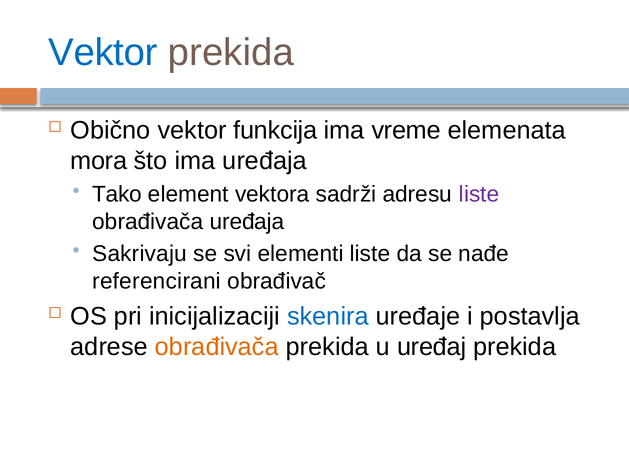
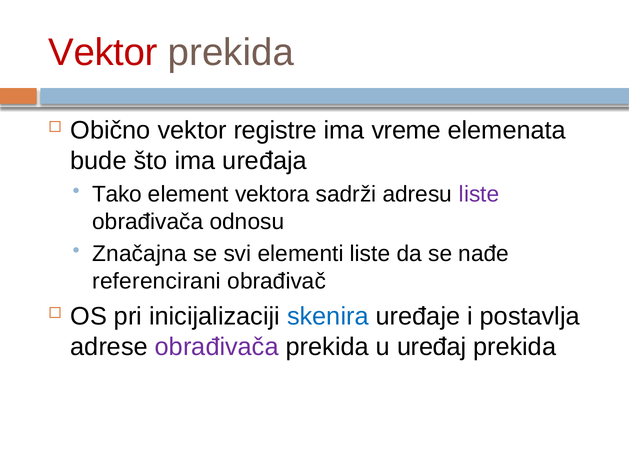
Vektor colour: blue -> red (103, 52)
funkcija: funkcija -> registre (275, 130)
mora: mora -> bude (99, 161)
obrađivača uređaja: uređaja -> odnosu (247, 221)
Sakrivaju: Sakrivaju -> Značajna (140, 254)
obrađivača colour: orange -> purple (217, 346)
